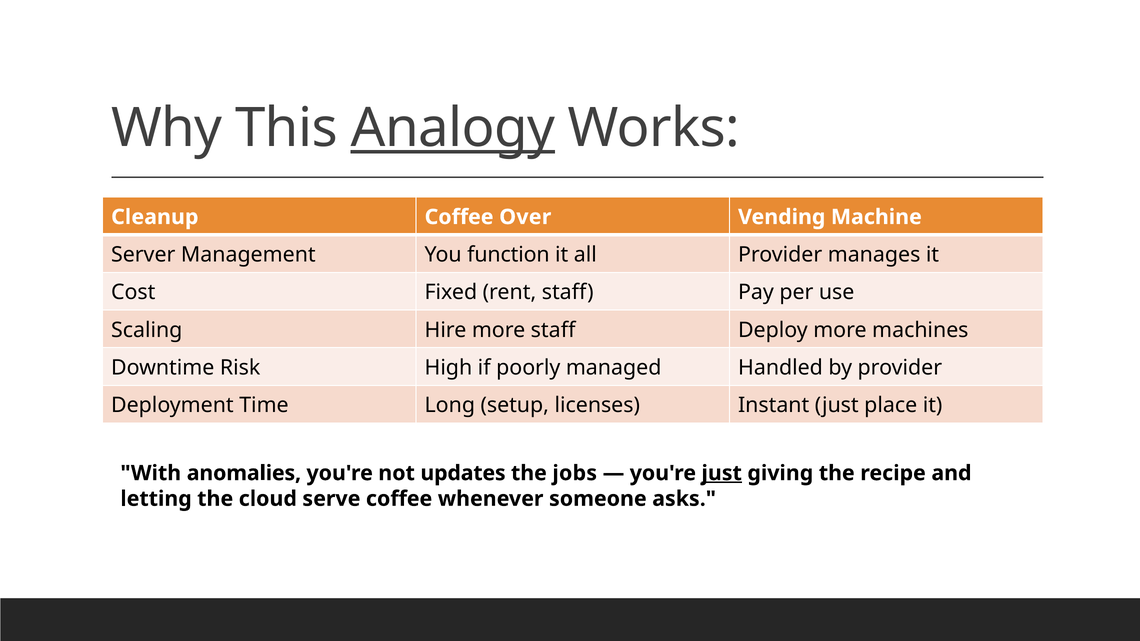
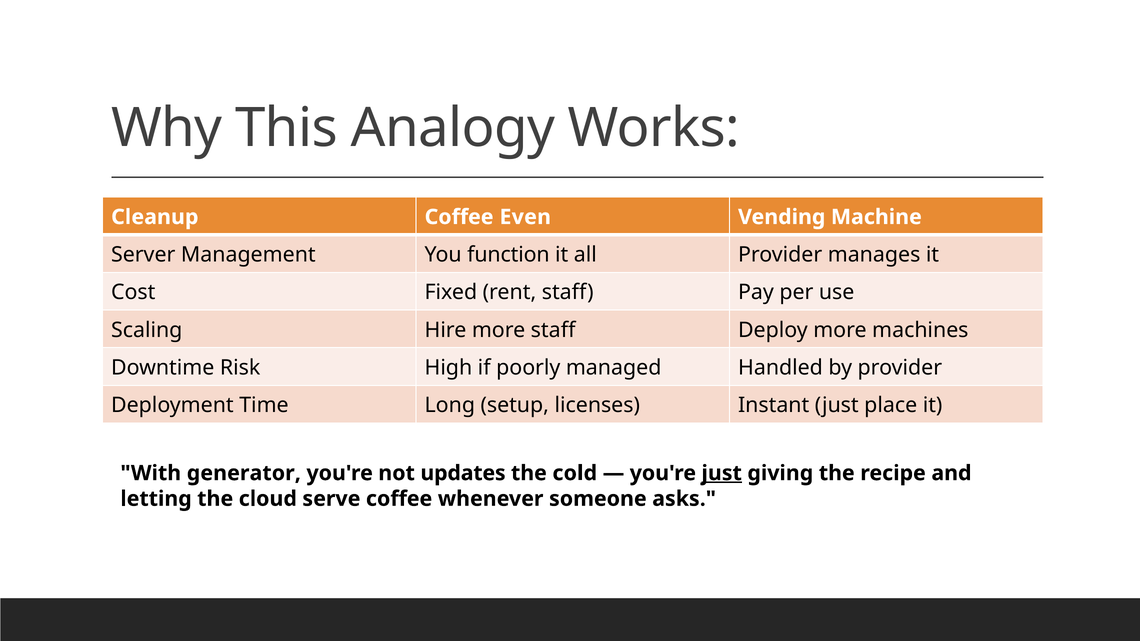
Analogy underline: present -> none (453, 128)
Over: Over -> Even (525, 217)
anomalies: anomalies -> generator (244, 473)
jobs: jobs -> cold (575, 473)
